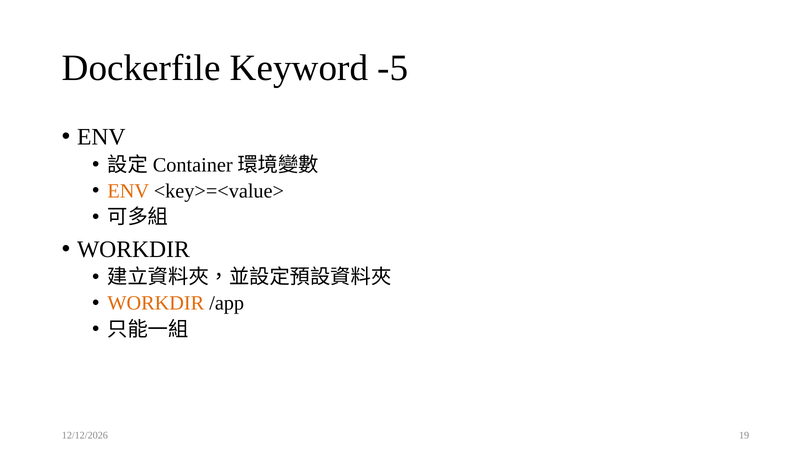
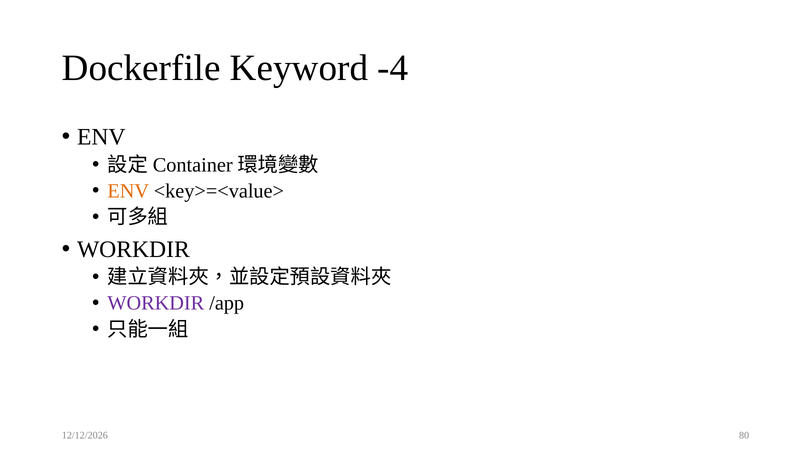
-5: -5 -> -4 (393, 68)
WORKDIR colour: orange -> purple (156, 303)
19: 19 -> 80 (744, 436)
